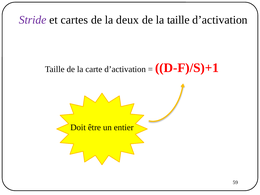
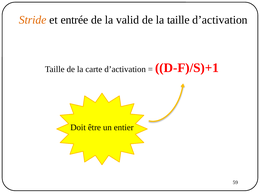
Stride colour: purple -> orange (33, 20)
cartes: cartes -> entrée (74, 20)
deux: deux -> valid (128, 20)
